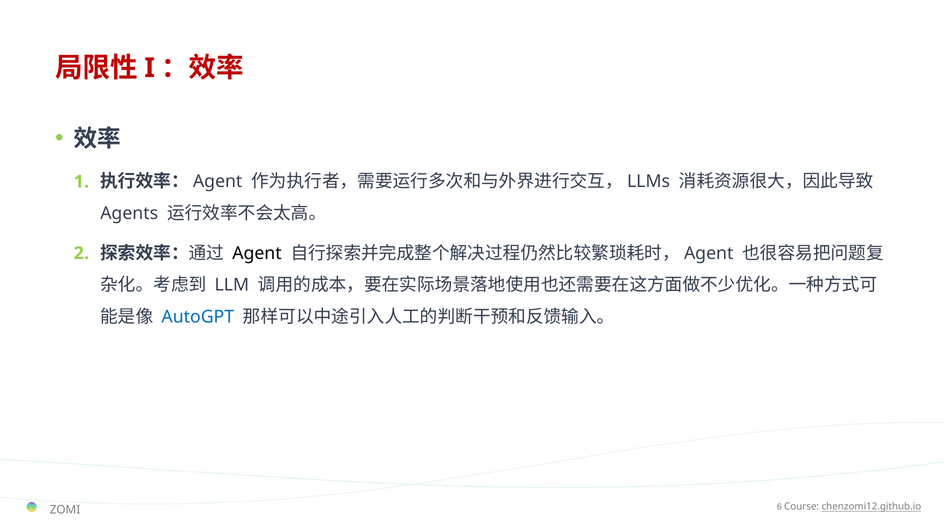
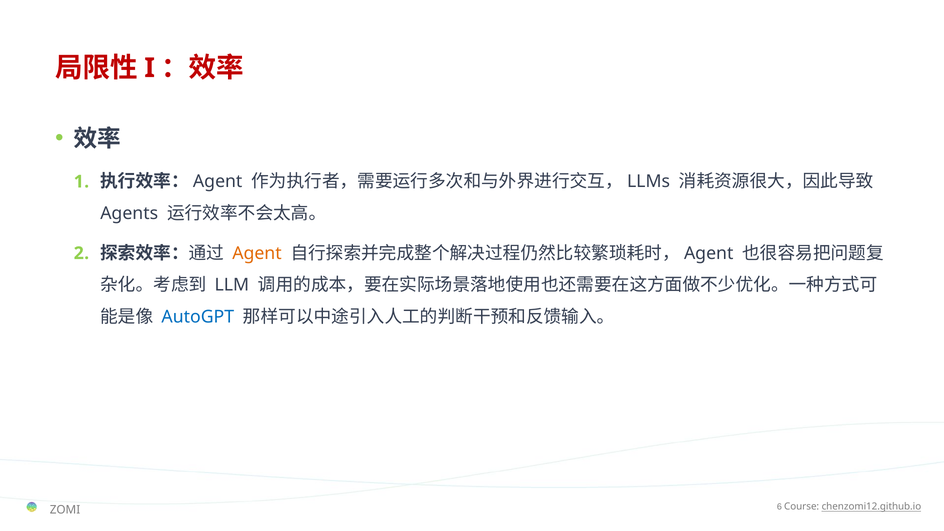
Agent colour: black -> orange (257, 253)
